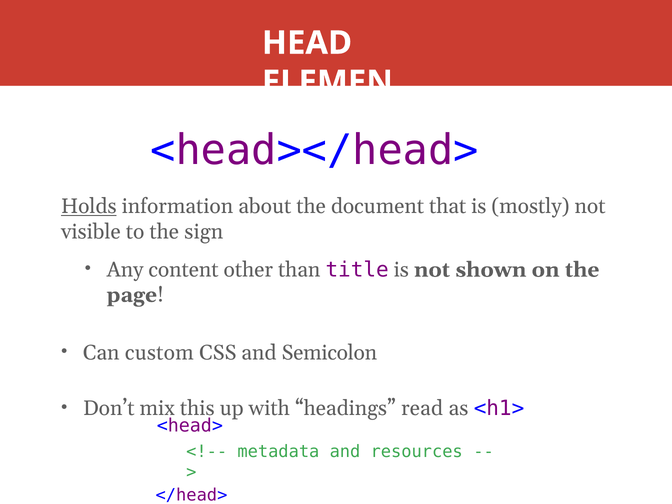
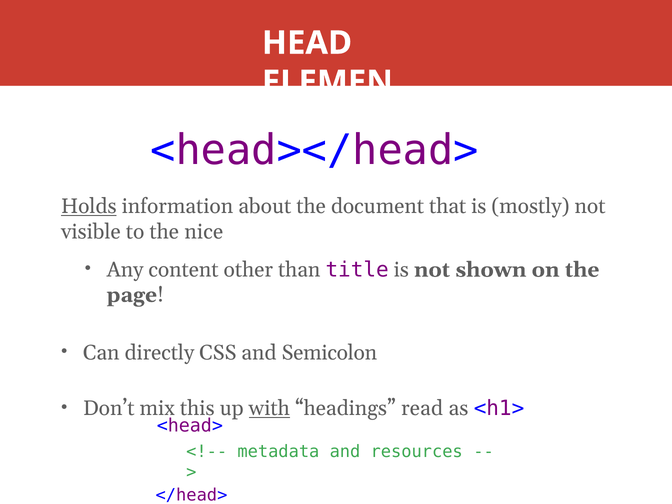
sign: sign -> nice (204, 232)
custom: custom -> directly (159, 353)
with underline: none -> present (269, 408)
